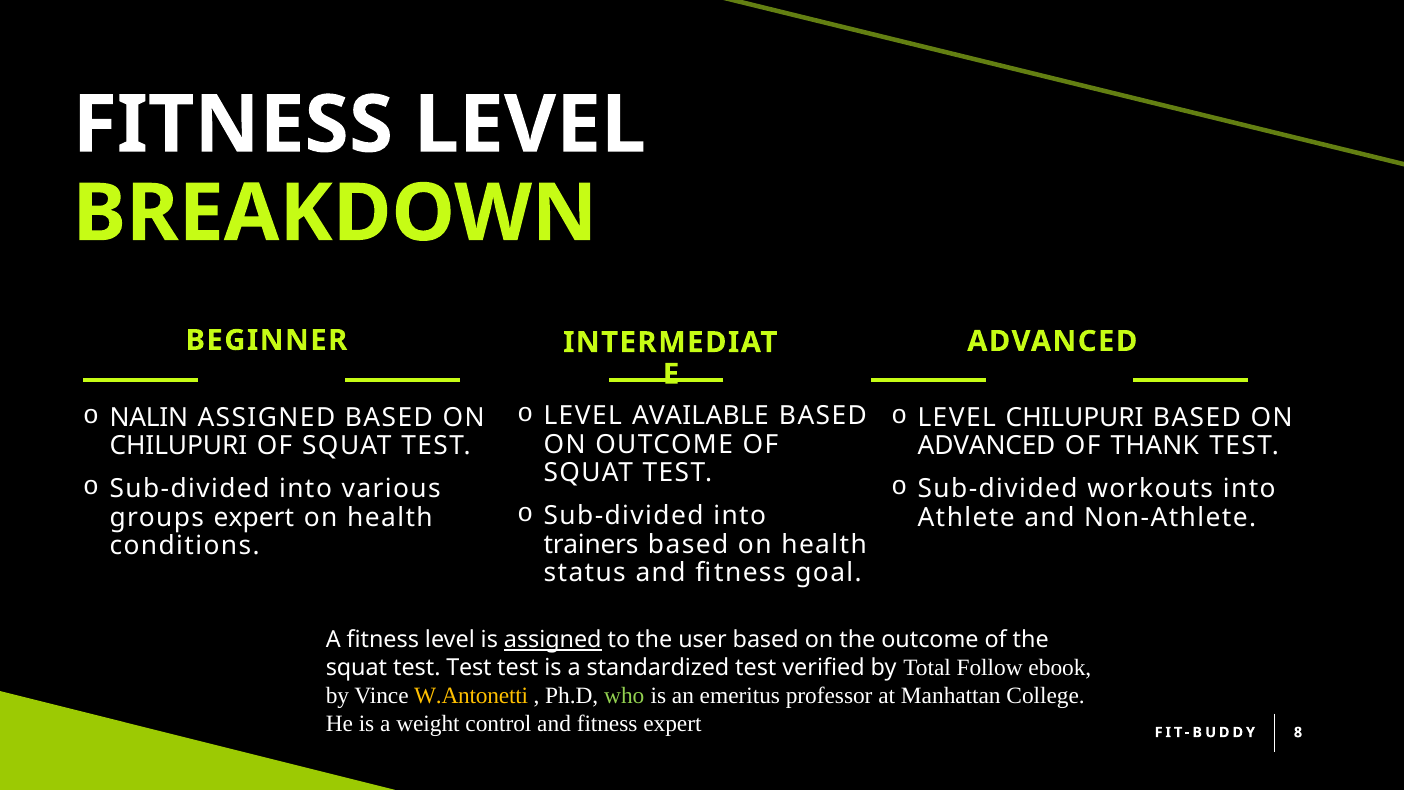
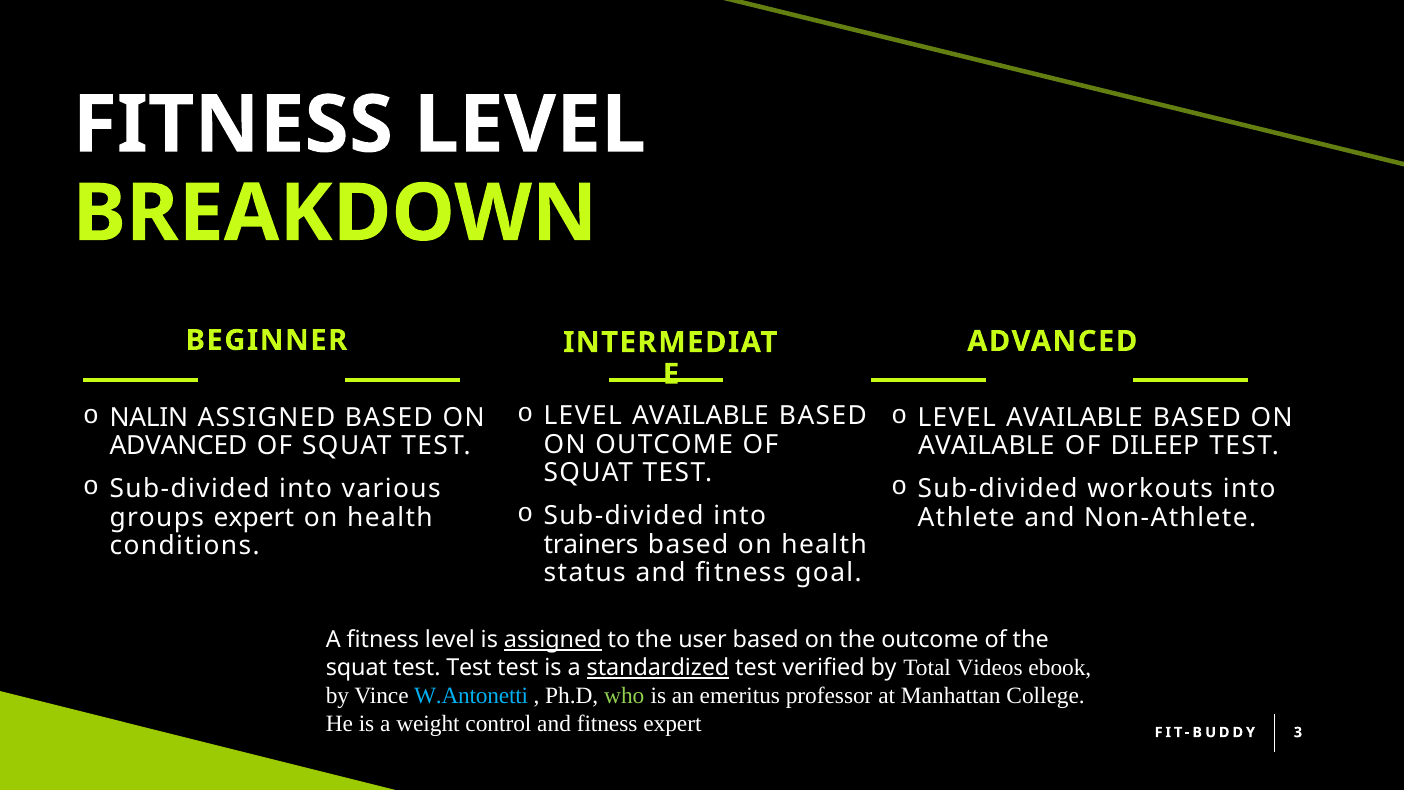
CHILUPURI: CHILUPURI -> AVAILABLE (1074, 418)
CHILUPURI: CHILUPURI -> ADVANCED (178, 446)
ADVANCED: ADVANCED -> AVAILABLE (986, 446)
THANK: THANK -> DILEEP (1155, 446)
standardized underline: none -> present (658, 668)
Follow: Follow -> Videos (990, 668)
W.Antonetti colour: yellow -> light blue (471, 696)
8: 8 -> 3 (1298, 732)
